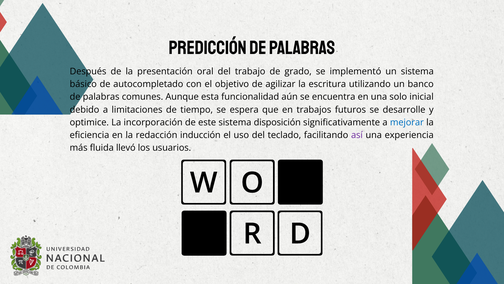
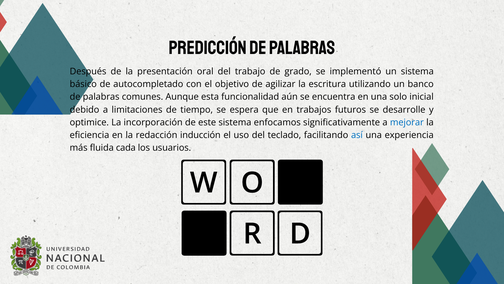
disposición: disposición -> enfocamos (277, 122)
así colour: purple -> blue (357, 135)
llevó: llevó -> cada (126, 148)
